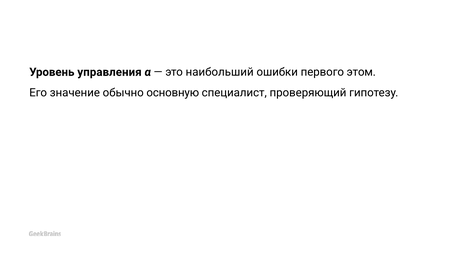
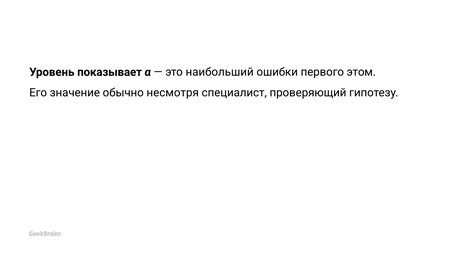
управления: управления -> показывает (110, 72)
основную: основную -> несмотря (173, 93)
